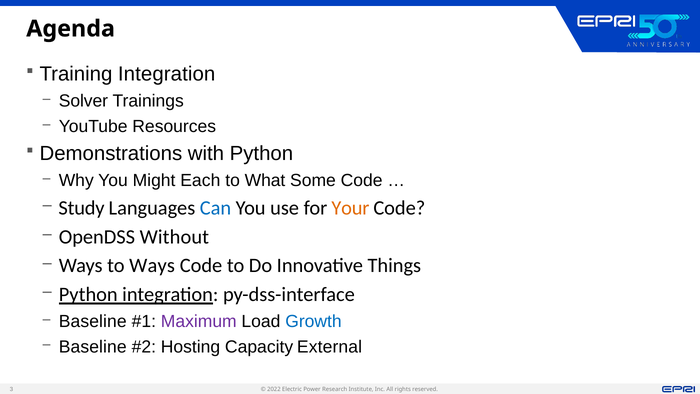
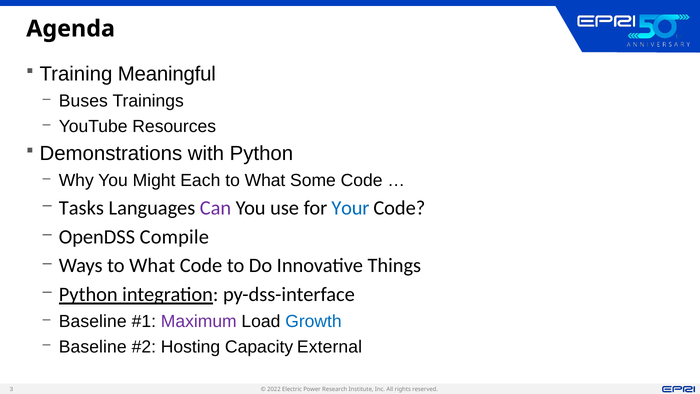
Training Integration: Integration -> Meaningful (167, 74)
Solver: Solver -> Buses (83, 101)
Study: Study -> Tasks (81, 208)
Can colour: blue -> purple (216, 208)
Your colour: orange -> blue (350, 208)
Without: Without -> Compile (174, 237)
Ways to Ways: Ways -> What (152, 265)
